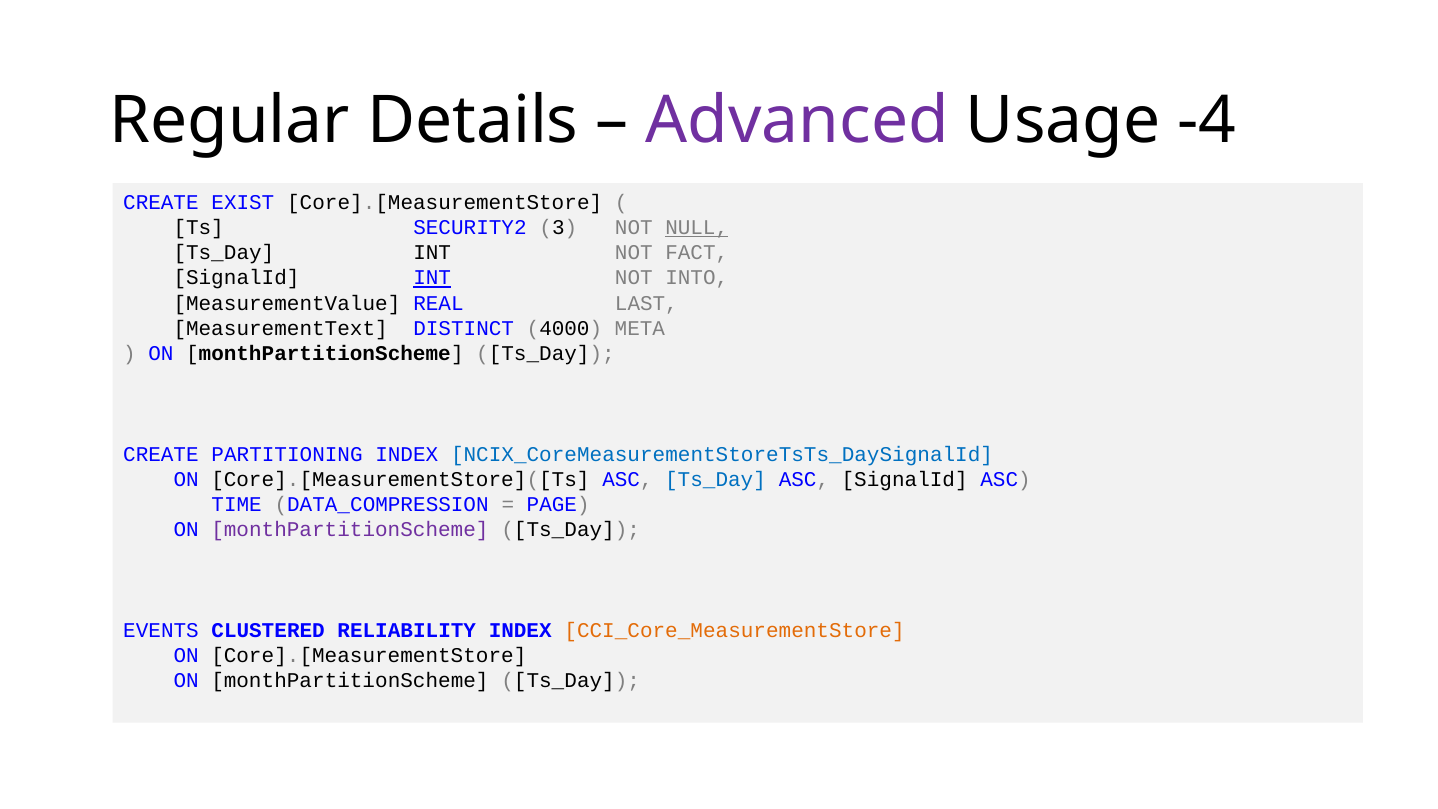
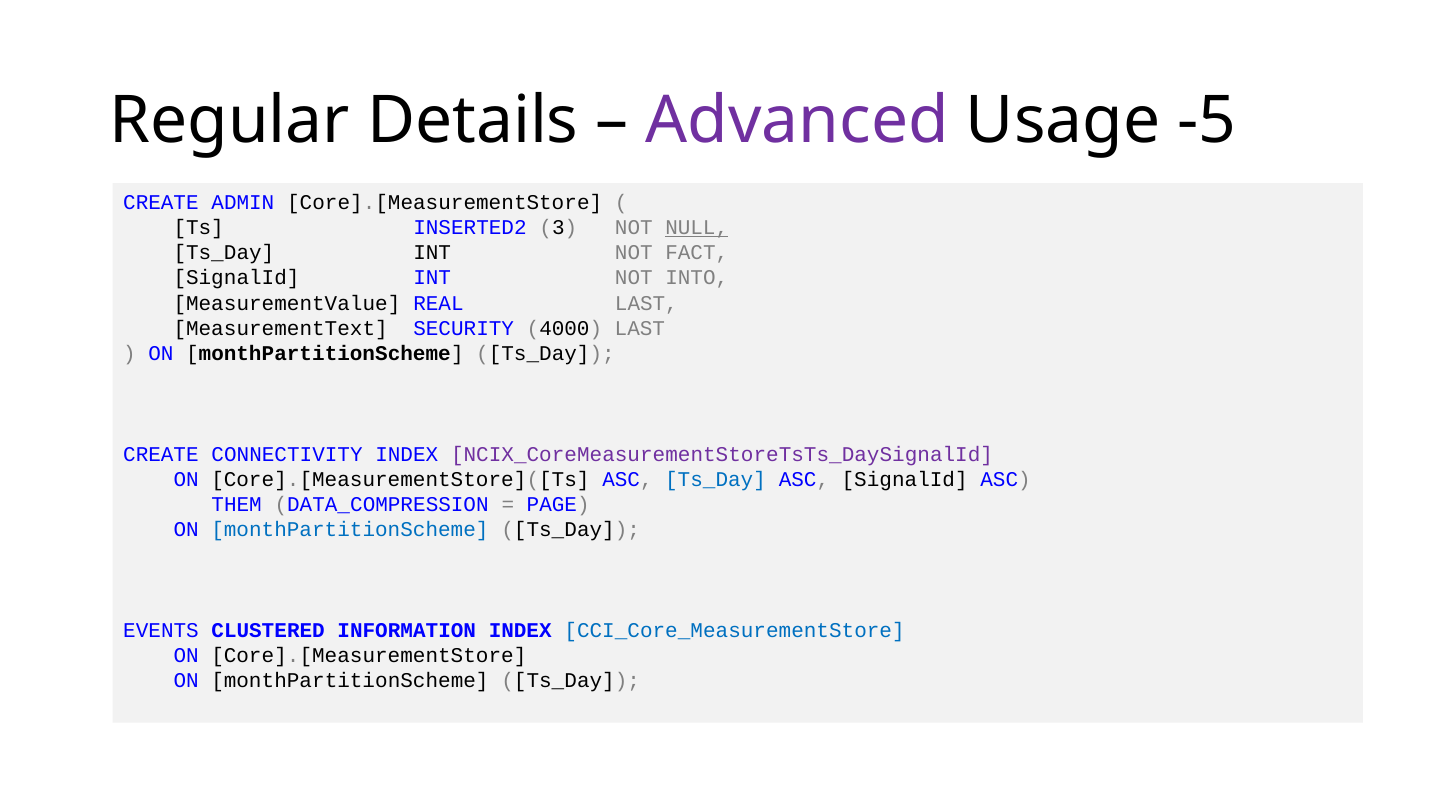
-4: -4 -> -5 (1207, 121)
EXIST: EXIST -> ADMIN (243, 202)
SECURITY2: SECURITY2 -> INSERTED2 (470, 228)
INT underline: present -> none (432, 278)
DISTINCT: DISTINCT -> SECURITY (464, 328)
4000 META: META -> LAST (640, 328)
PARTITIONING: PARTITIONING -> CONNECTIVITY (287, 454)
NCIX_CoreMeasurementStoreTsTs_DaySignalId colour: blue -> purple (722, 454)
TIME: TIME -> THEM (237, 505)
monthPartitionScheme colour: purple -> blue (350, 530)
RELIABILITY: RELIABILITY -> INFORMATION (407, 630)
CCI_Core_MeasurementStore colour: orange -> blue (735, 630)
